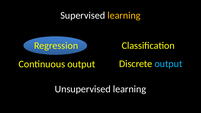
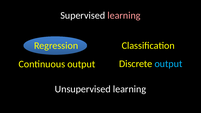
learning colour: yellow -> pink (124, 15)
